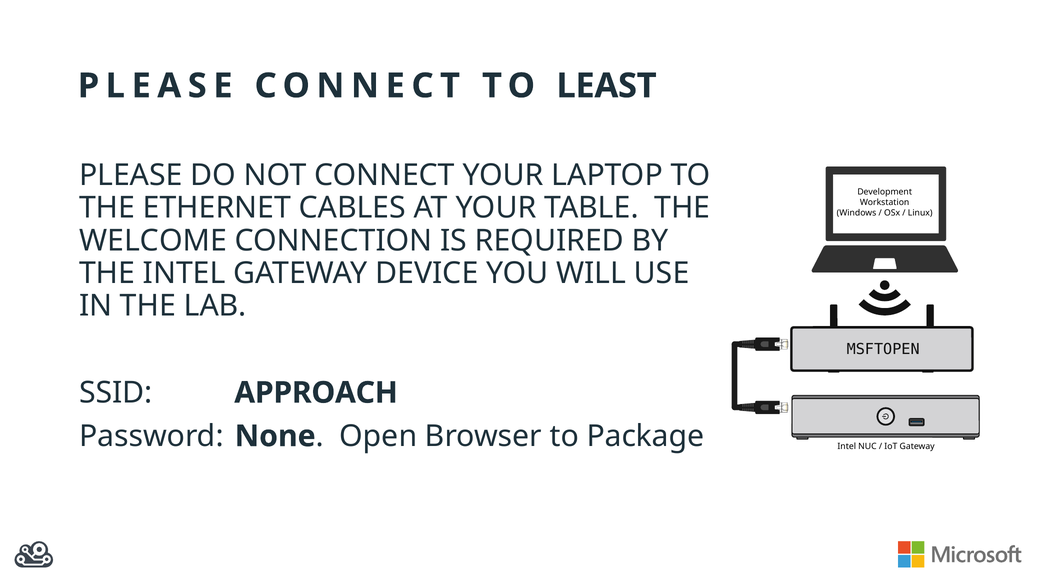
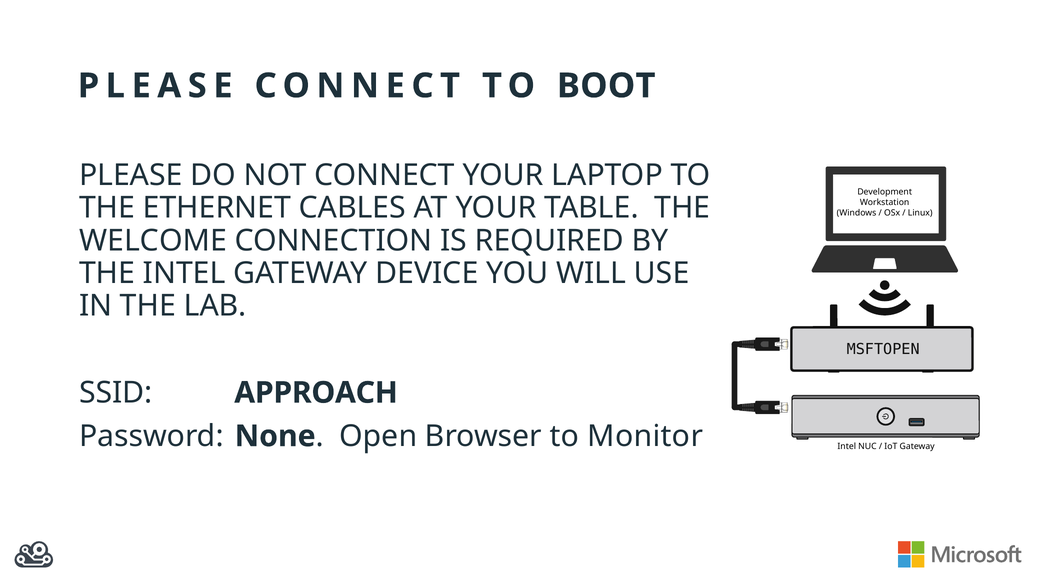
LEAST: LEAST -> BOOT (606, 86)
Package: Package -> Monitor (645, 436)
